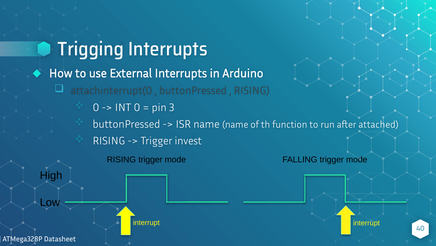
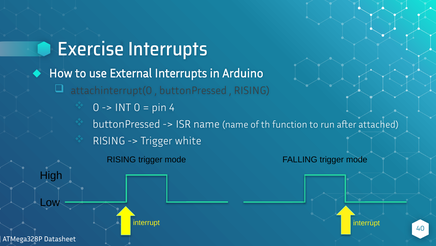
Trigging: Trigging -> Exercise (91, 49)
3: 3 -> 4 (172, 107)
invest: invest -> white (188, 141)
